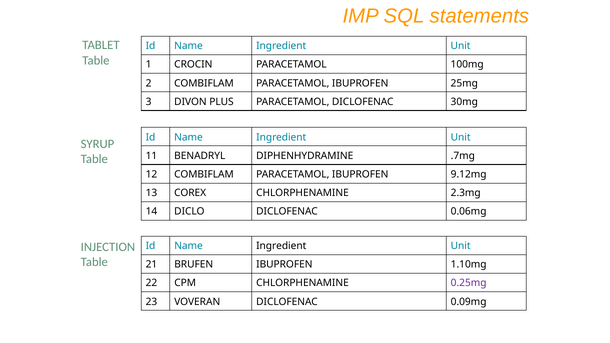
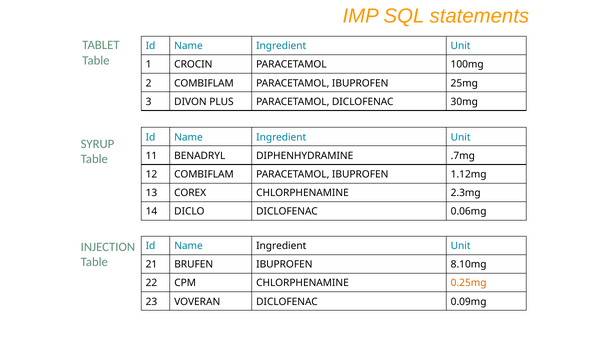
9.12mg: 9.12mg -> 1.12mg (469, 174)
1.10mg: 1.10mg -> 8.10mg (469, 265)
0.25mg colour: purple -> orange (469, 283)
